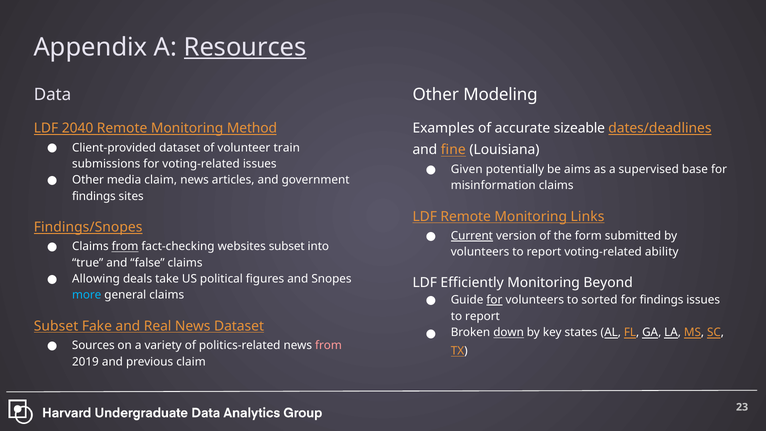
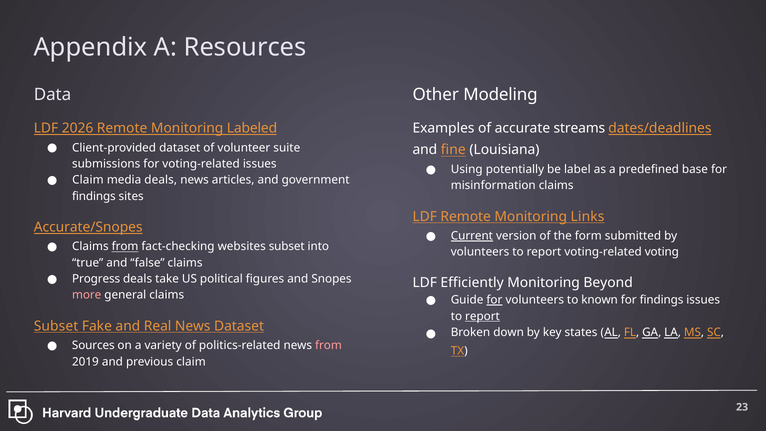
Resources underline: present -> none (245, 47)
2040: 2040 -> 2026 (78, 128)
Method: Method -> Labeled (252, 128)
sizeable: sizeable -> streams (579, 128)
train: train -> suite (287, 148)
Given: Given -> Using (467, 169)
aims: aims -> label (577, 169)
supervised: supervised -> predefined (649, 169)
Other: Other -> Claim (88, 180)
media claim: claim -> deals (161, 180)
Findings/Snopes: Findings/Snopes -> Accurate/Snopes (88, 227)
ability: ability -> voting (662, 252)
Allowing: Allowing -> Progress (96, 279)
more colour: light blue -> pink (87, 295)
sorted: sorted -> known (600, 300)
report underline: none -> present (482, 316)
down underline: present -> none (509, 333)
